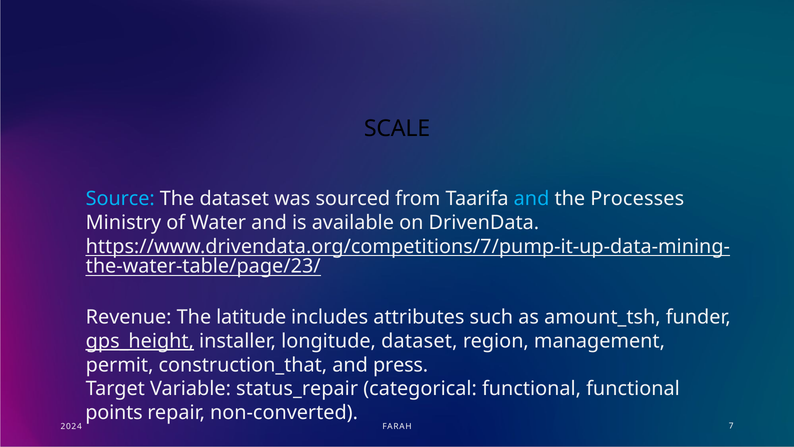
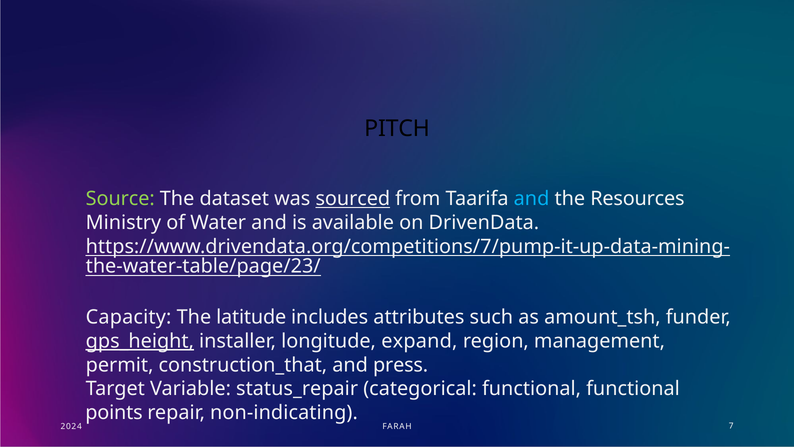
SCALE: SCALE -> PITCH (397, 129)
Source colour: light blue -> light green (120, 199)
sourced underline: none -> present (353, 199)
Processes: Processes -> Resources (637, 199)
Revenue: Revenue -> Capacity (129, 317)
longitude dataset: dataset -> expand (419, 341)
non-converted: non-converted -> non-indicating (284, 412)
